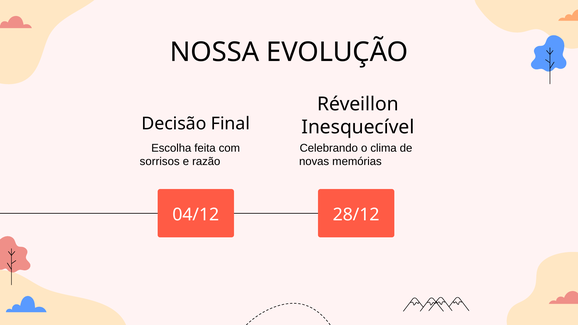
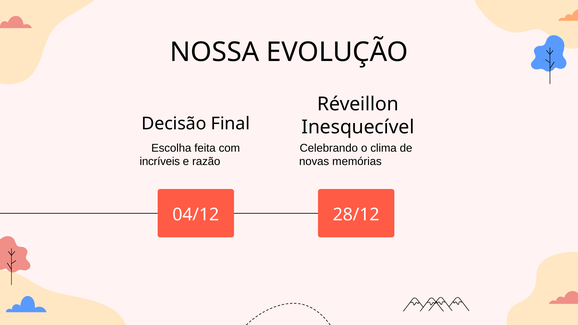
sorrisos: sorrisos -> incríveis (160, 162)
